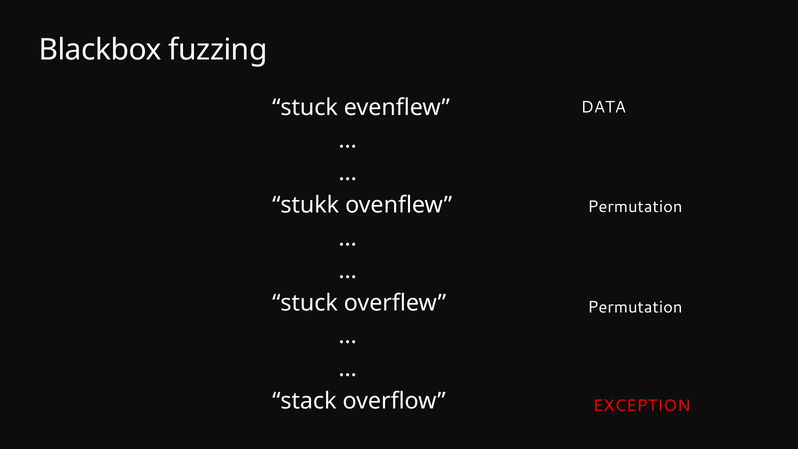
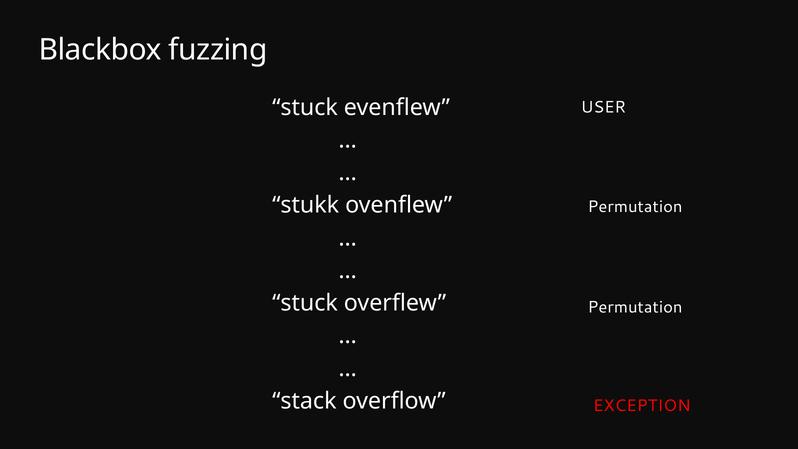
DATA: DATA -> USER (603, 107)
